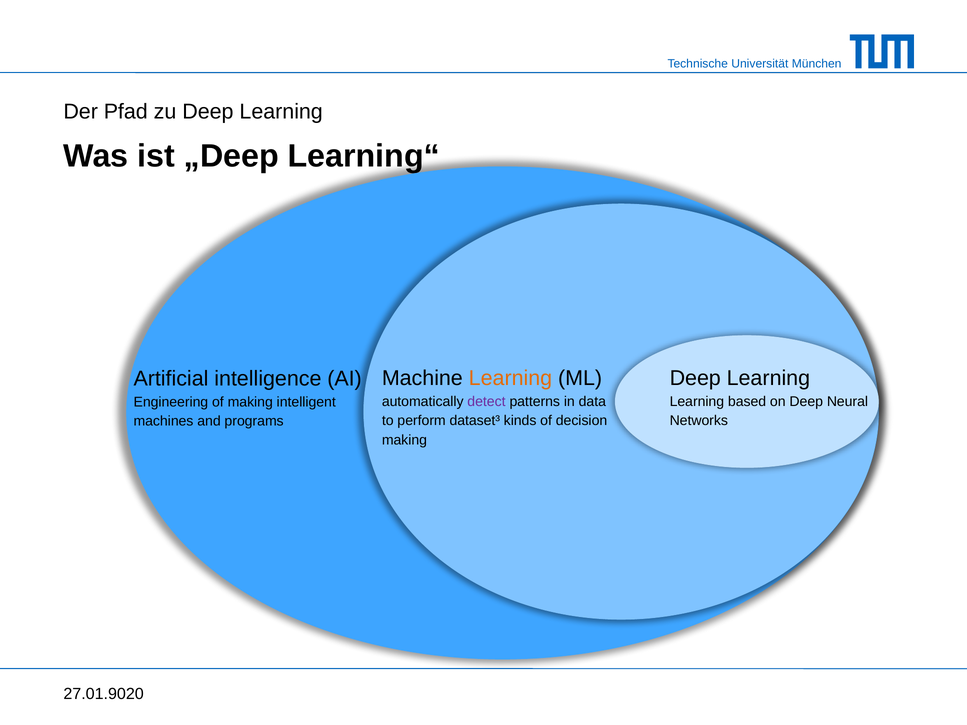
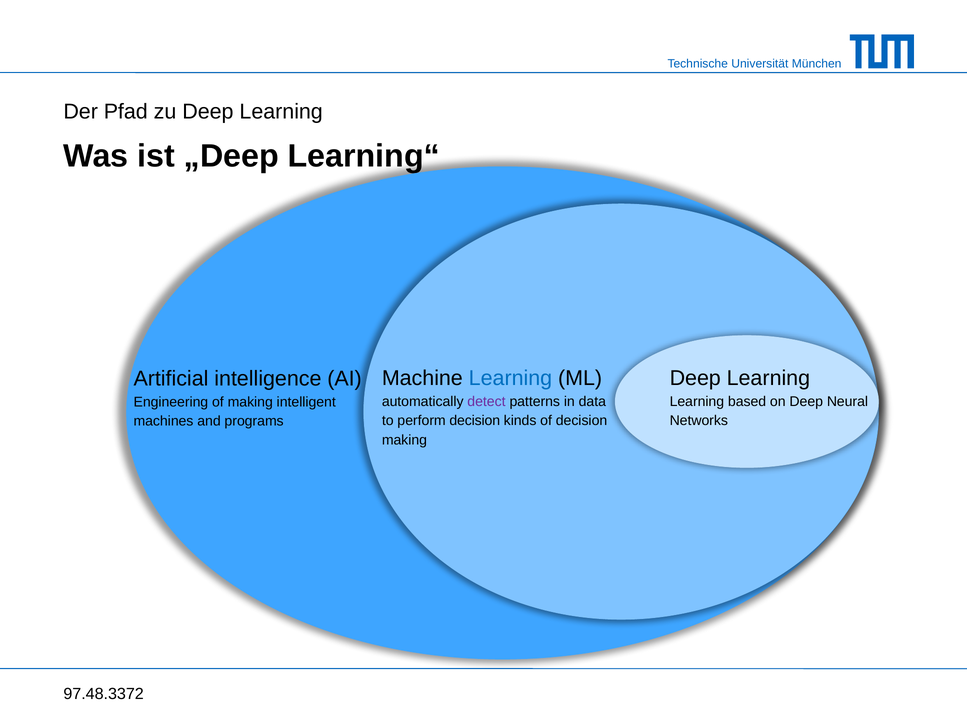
Learning colour: orange -> blue (510, 378)
perform dataset³: dataset³ -> decision (475, 421)
27.01.9020: 27.01.9020 -> 97.48.3372 (104, 694)
